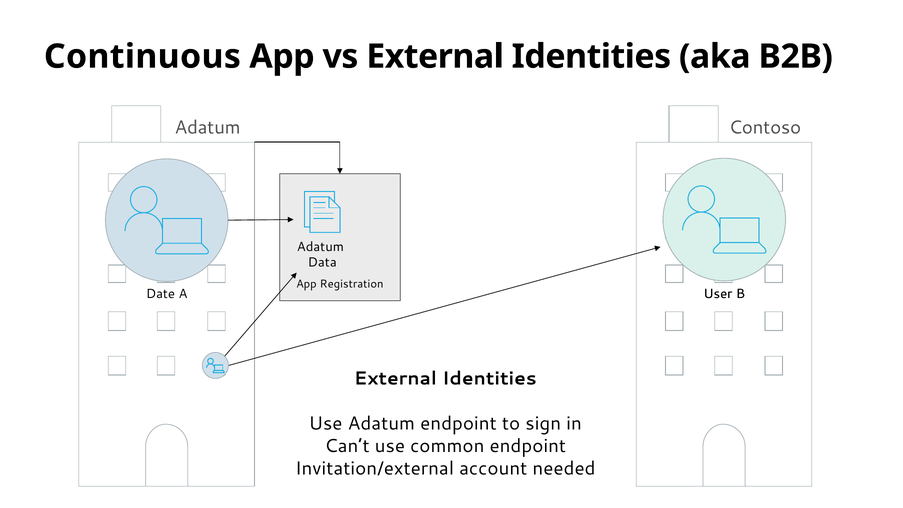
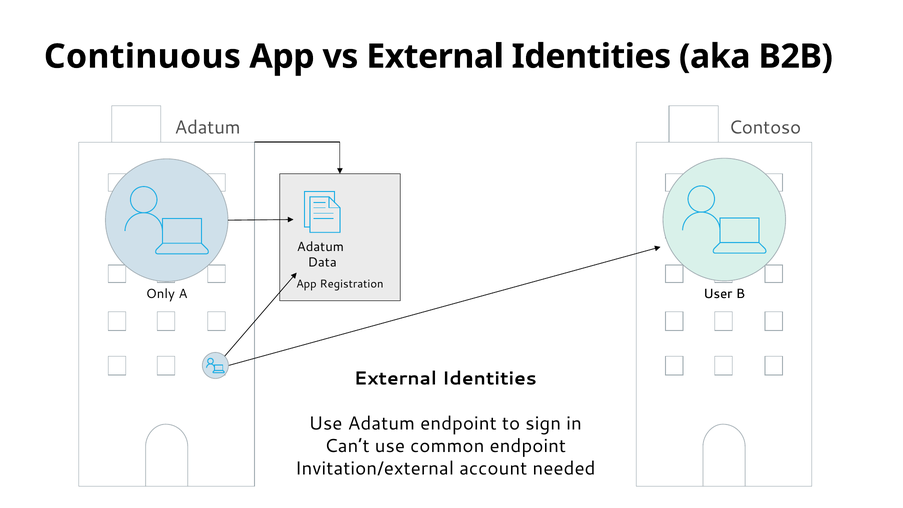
Date: Date -> Only (160, 294)
